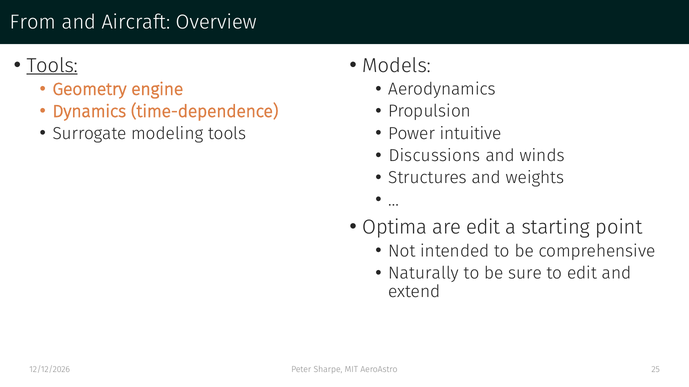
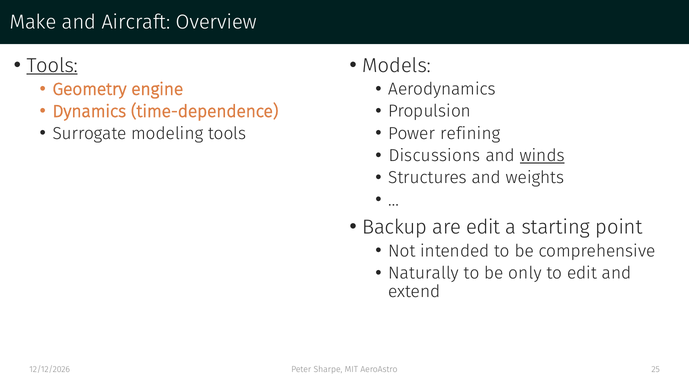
From: From -> Make (33, 22)
intuitive: intuitive -> refining (470, 134)
winds underline: none -> present (542, 156)
Optima: Optima -> Backup (395, 227)
sure: sure -> only (525, 273)
